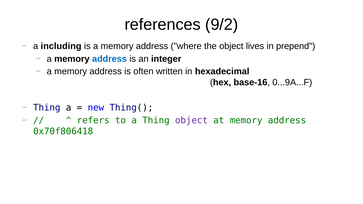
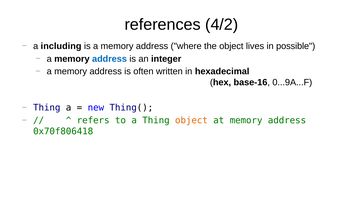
9/2: 9/2 -> 4/2 (222, 24)
prepend: prepend -> possible (296, 46)
object colour: purple -> orange (191, 121)
